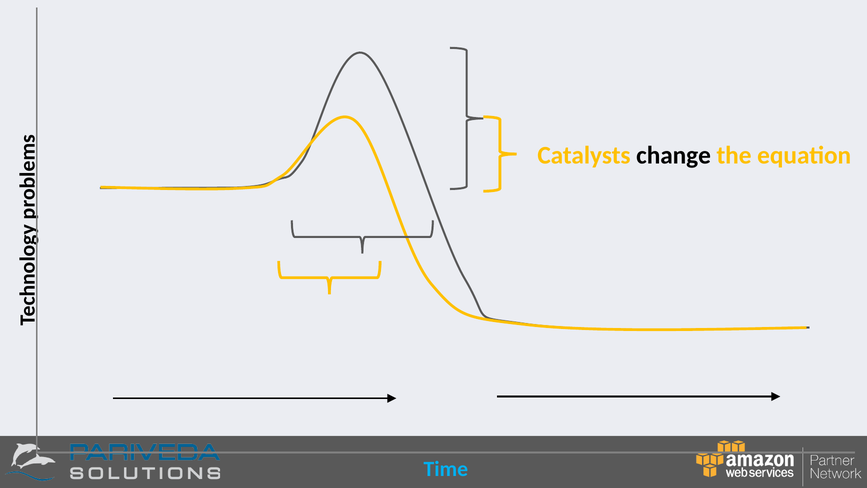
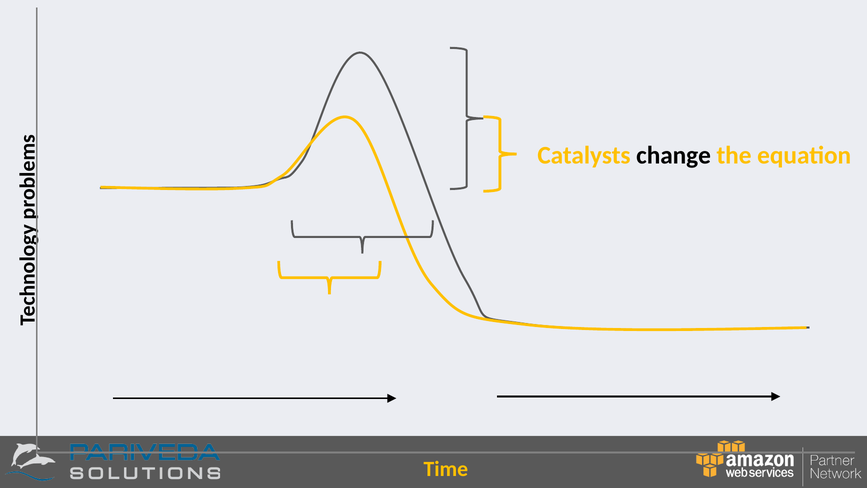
Time colour: light blue -> yellow (446, 469)
